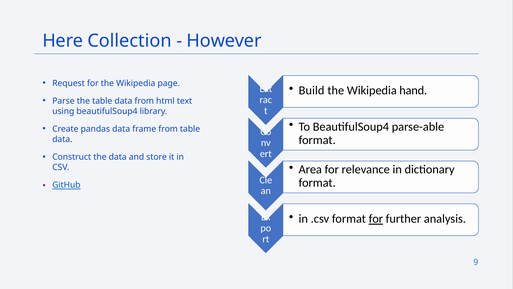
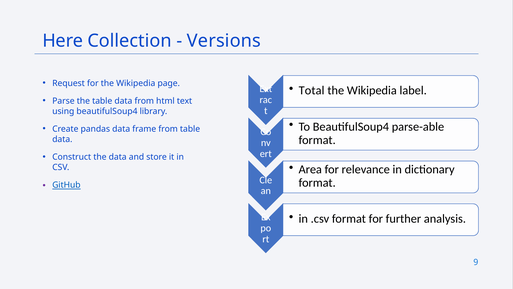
However: However -> Versions (224, 41)
Build: Build -> Total (312, 90)
hand: hand -> label (413, 90)
for underline: present -> none (376, 219)
